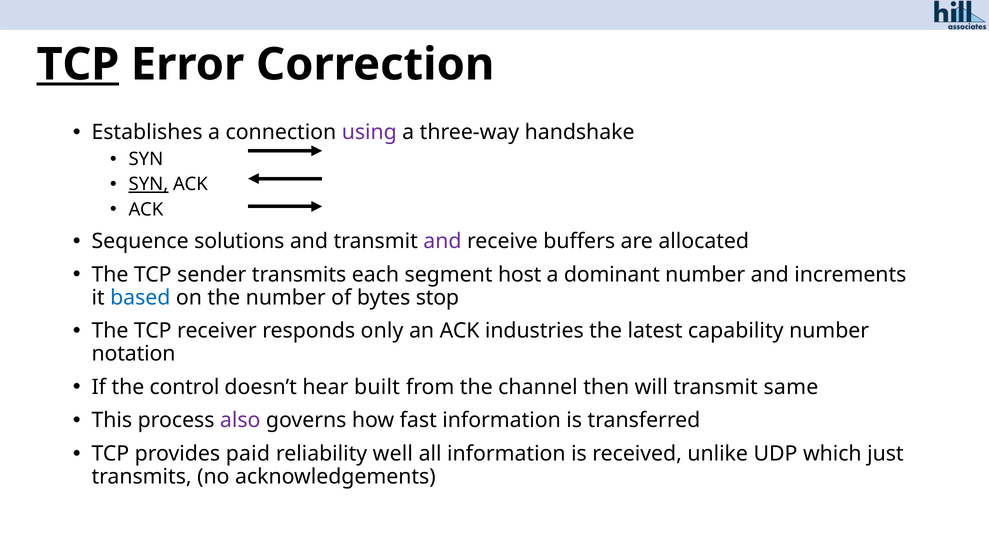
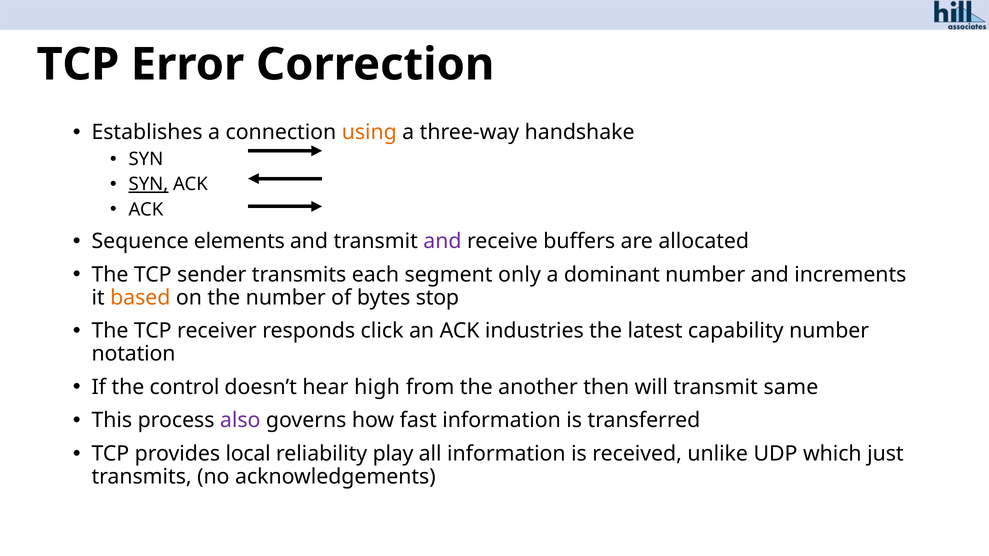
TCP underline: present -> none (78, 65)
using colour: purple -> orange (369, 132)
solutions: solutions -> elements (239, 241)
host: host -> only (519, 275)
based colour: blue -> orange (140, 298)
only: only -> click (382, 331)
built: built -> high (377, 387)
channel: channel -> another (538, 387)
paid: paid -> local (248, 454)
well: well -> play (393, 454)
